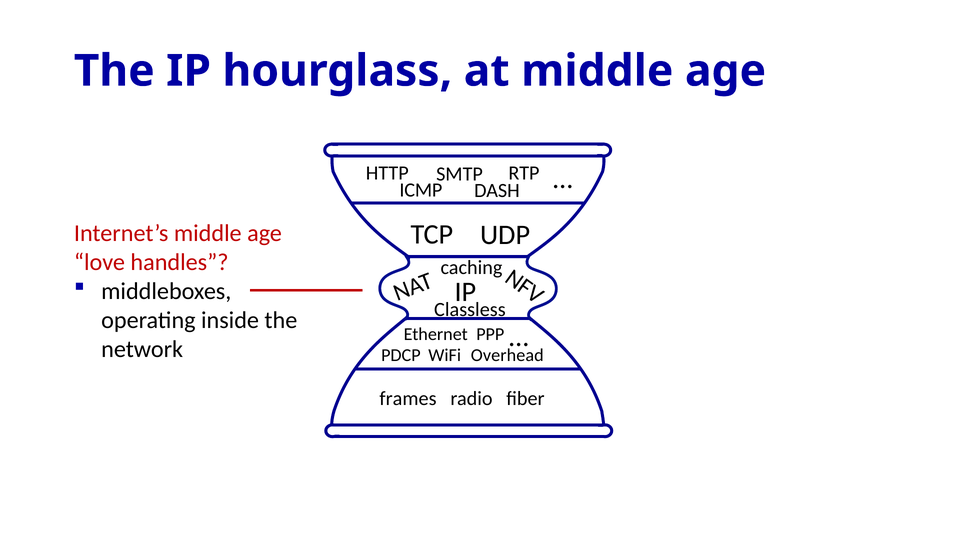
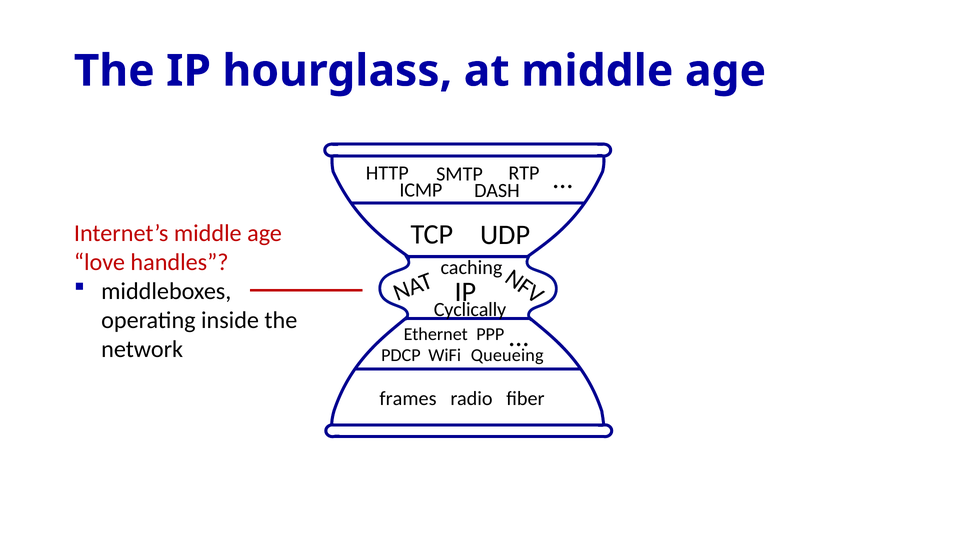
Classless: Classless -> Cyclically (470, 310)
Overhead: Overhead -> Queueing (507, 356)
